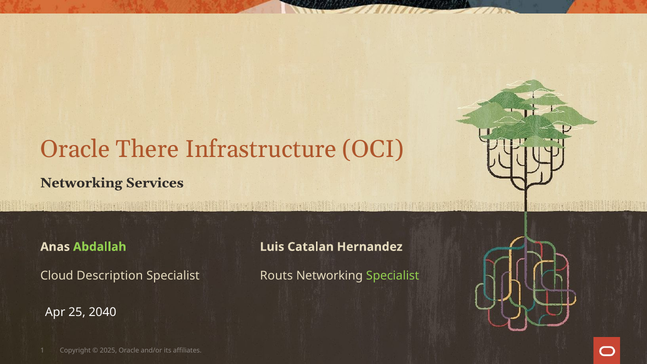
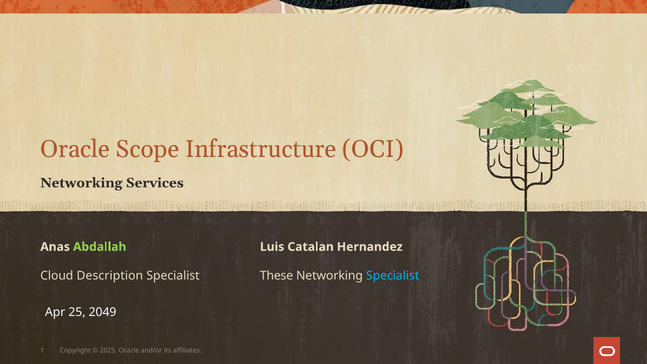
There: There -> Scope (148, 149)
Routs: Routs -> These (277, 276)
Specialist colour: light green -> light blue (393, 276)
2040: 2040 -> 2049 (103, 312)
